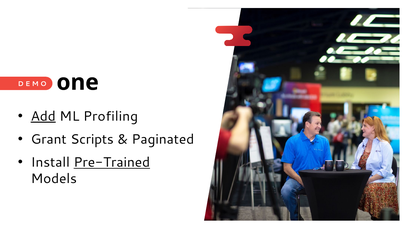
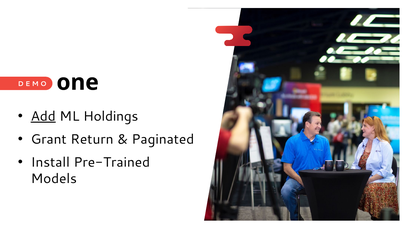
Profiling: Profiling -> Holdings (111, 117)
Scripts: Scripts -> Return (92, 140)
Pre-Trained underline: present -> none (112, 163)
